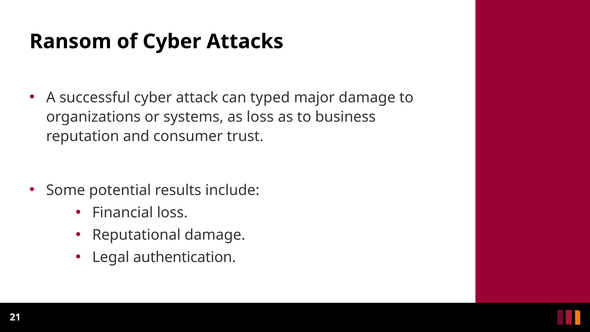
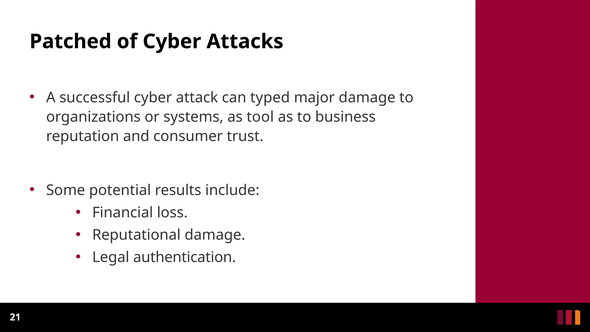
Ransom: Ransom -> Patched (71, 41)
as loss: loss -> tool (260, 117)
